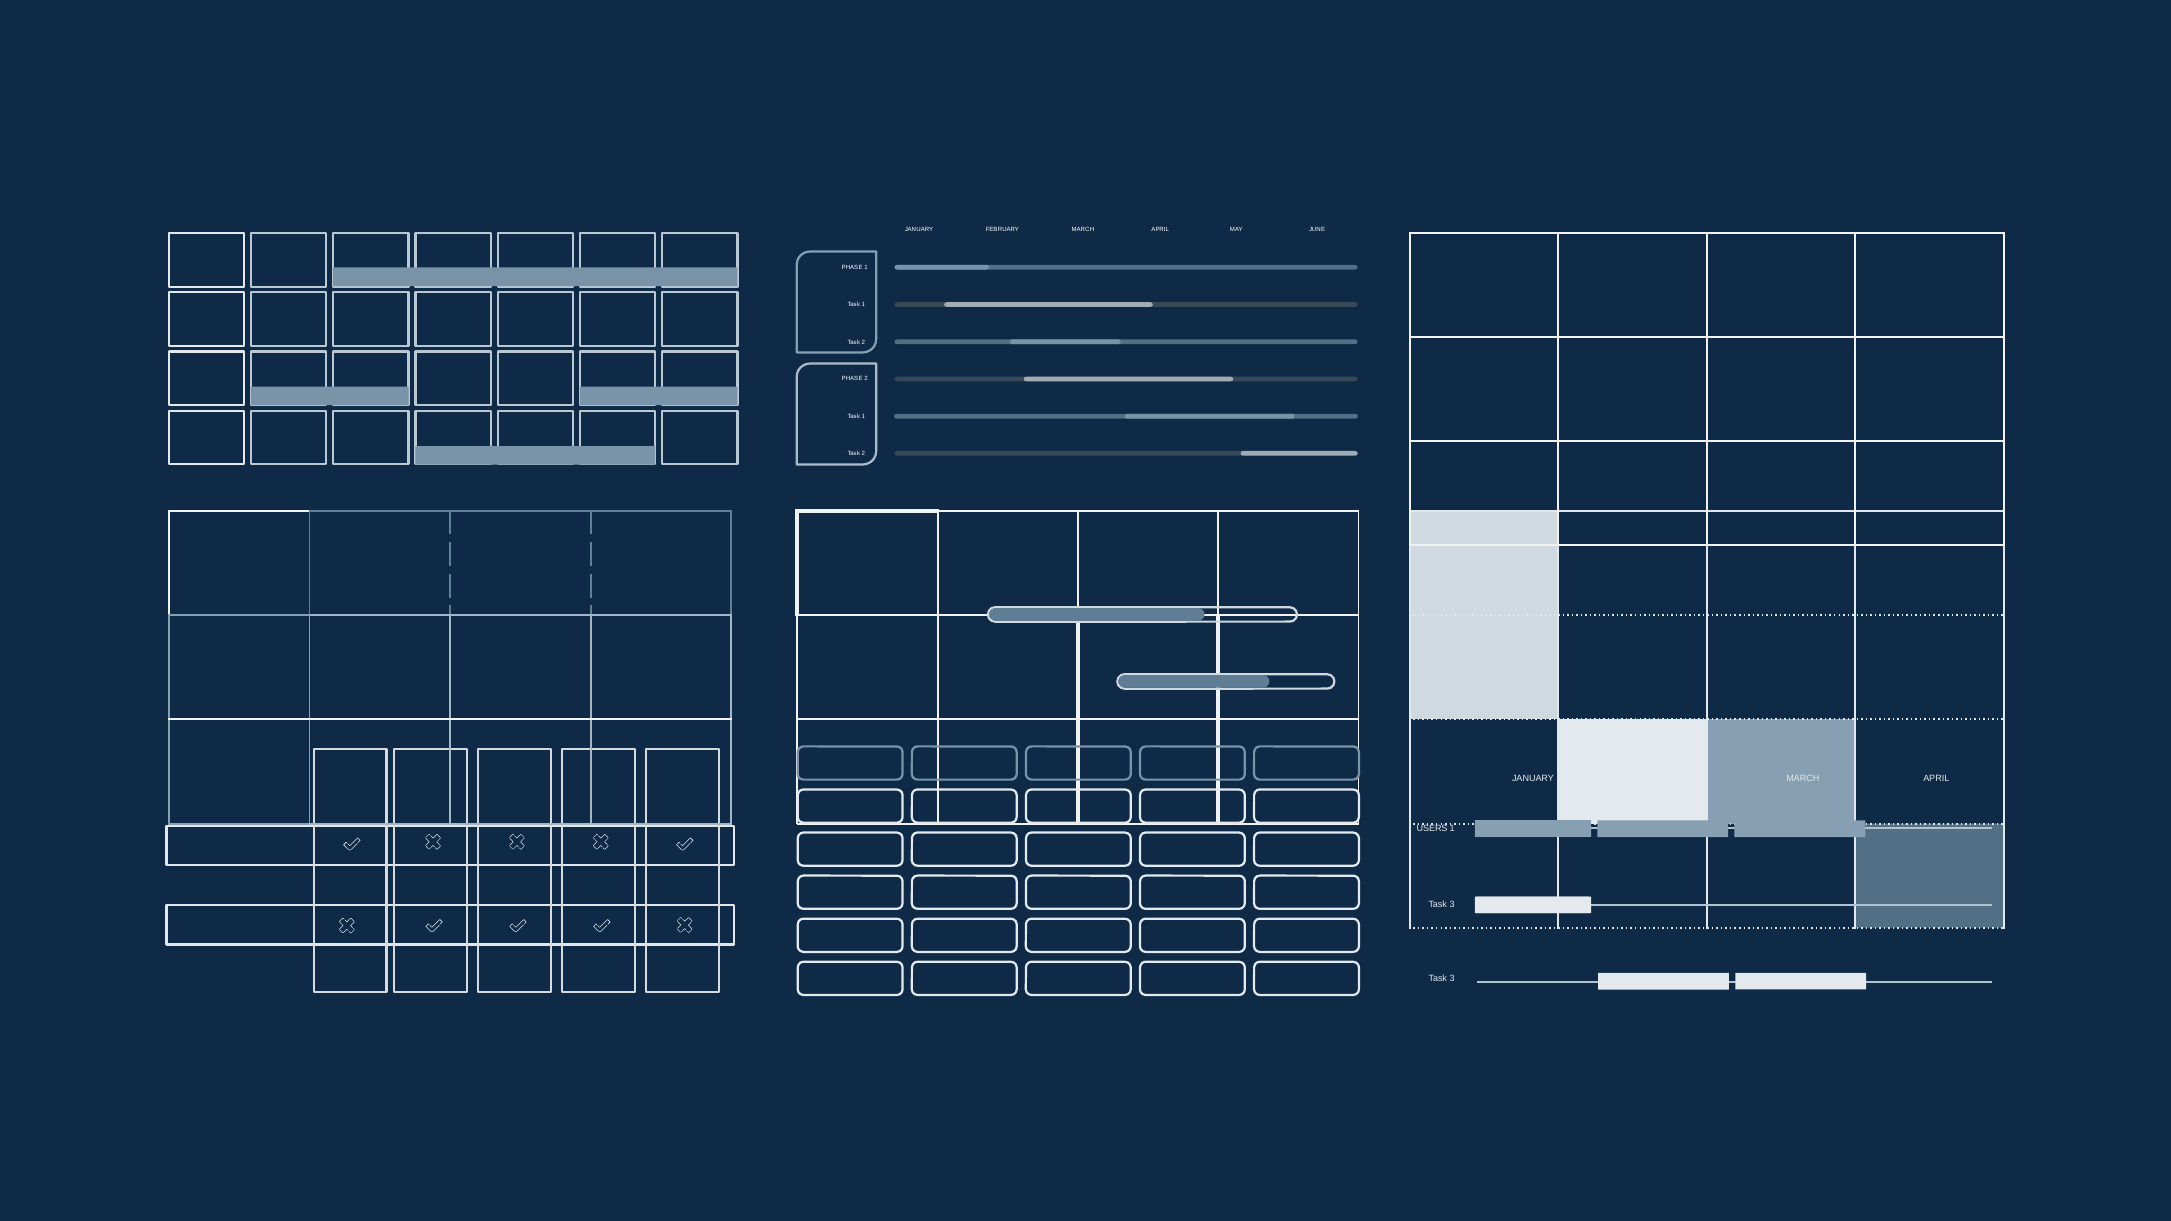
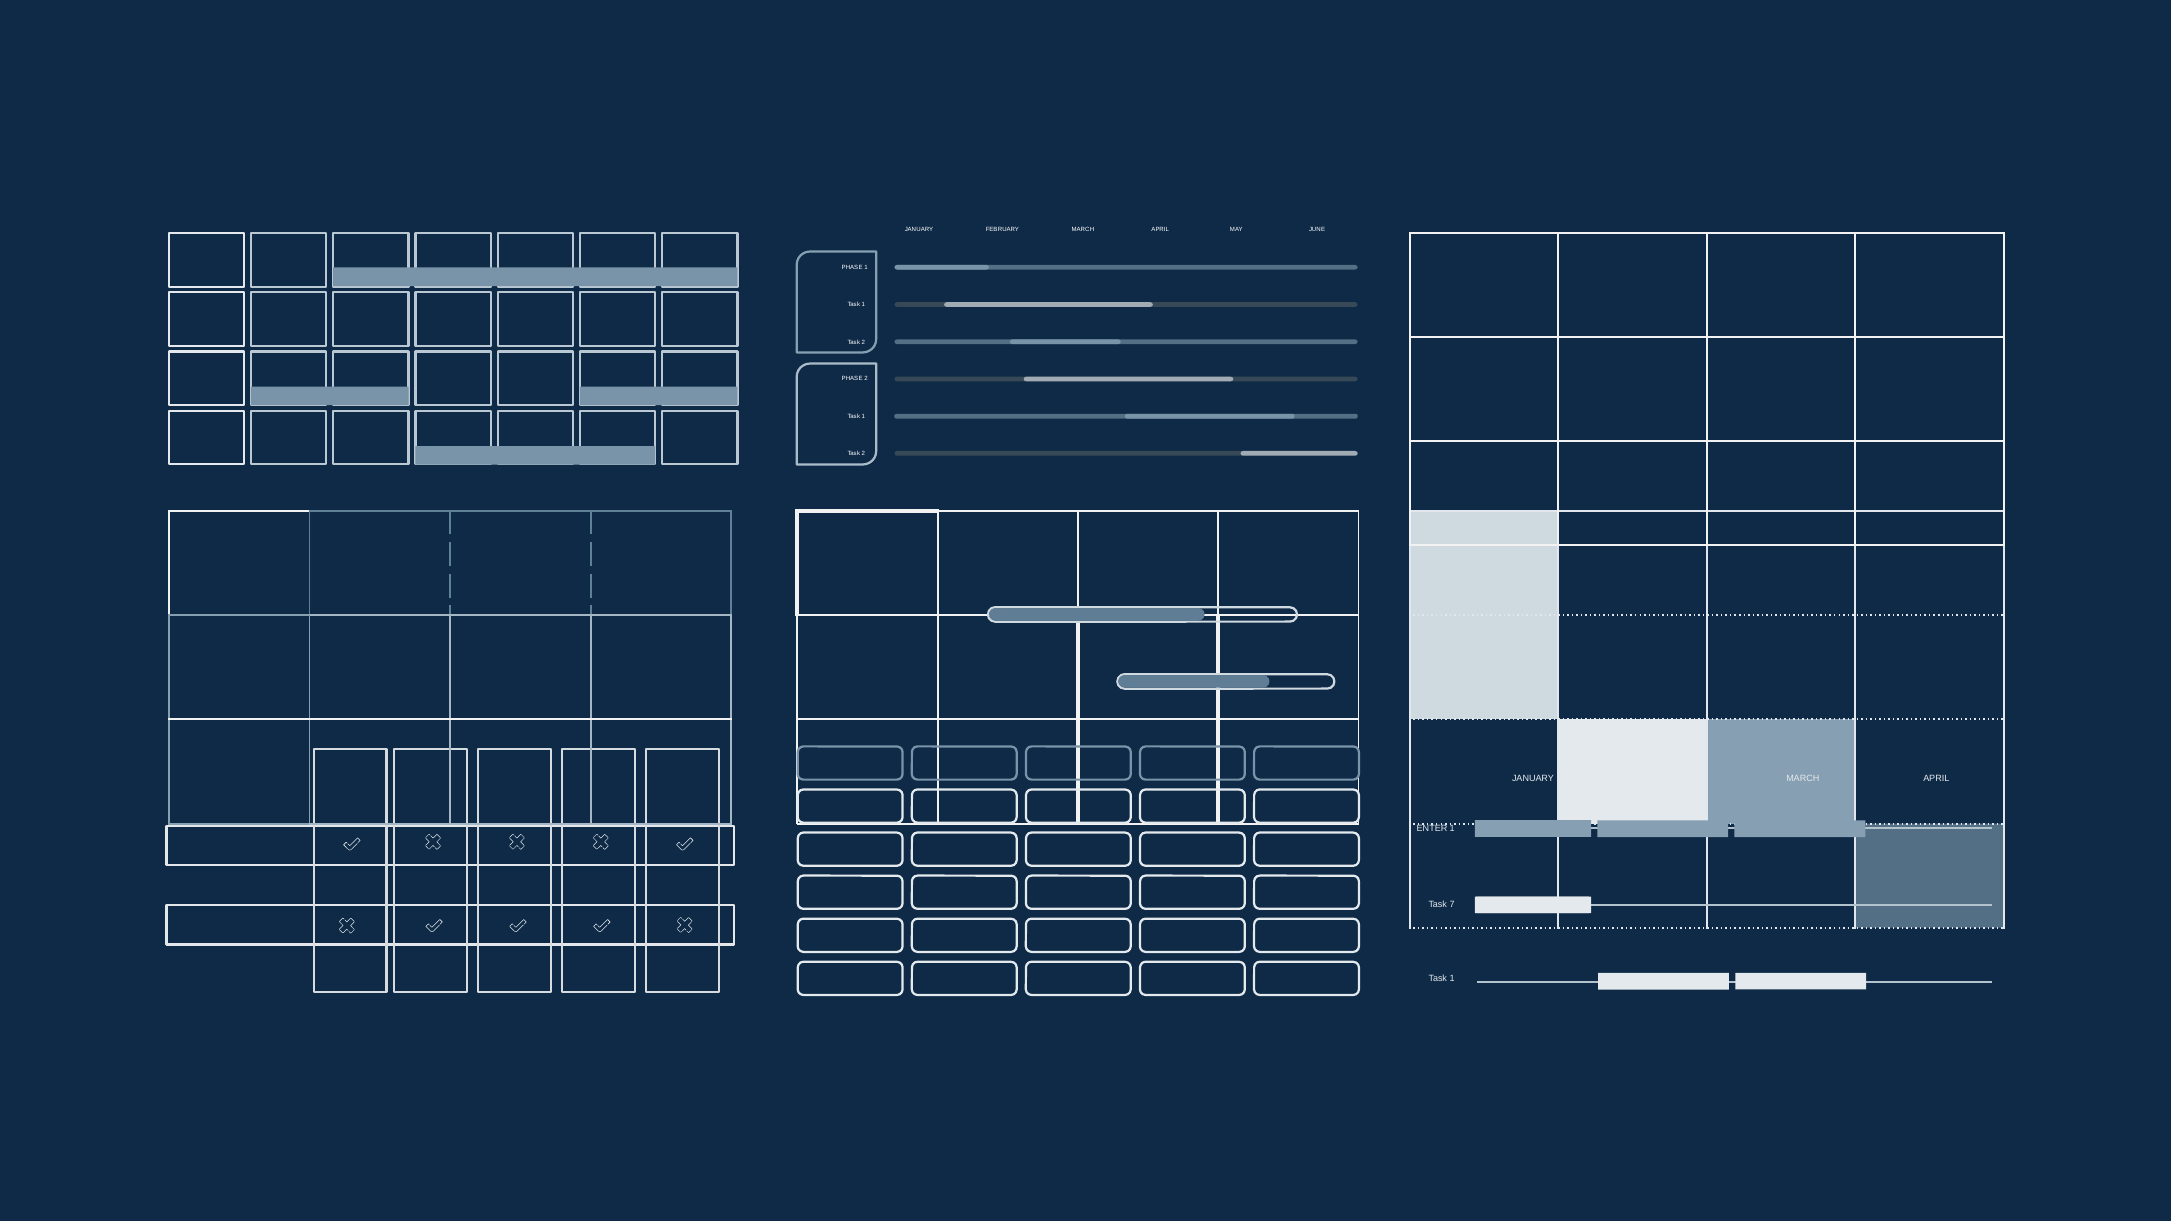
USERS: USERS -> ENTER (1432, 829)
3: 3 -> 7 (1452, 904)
3: 3 -> 1 (1452, 979)
